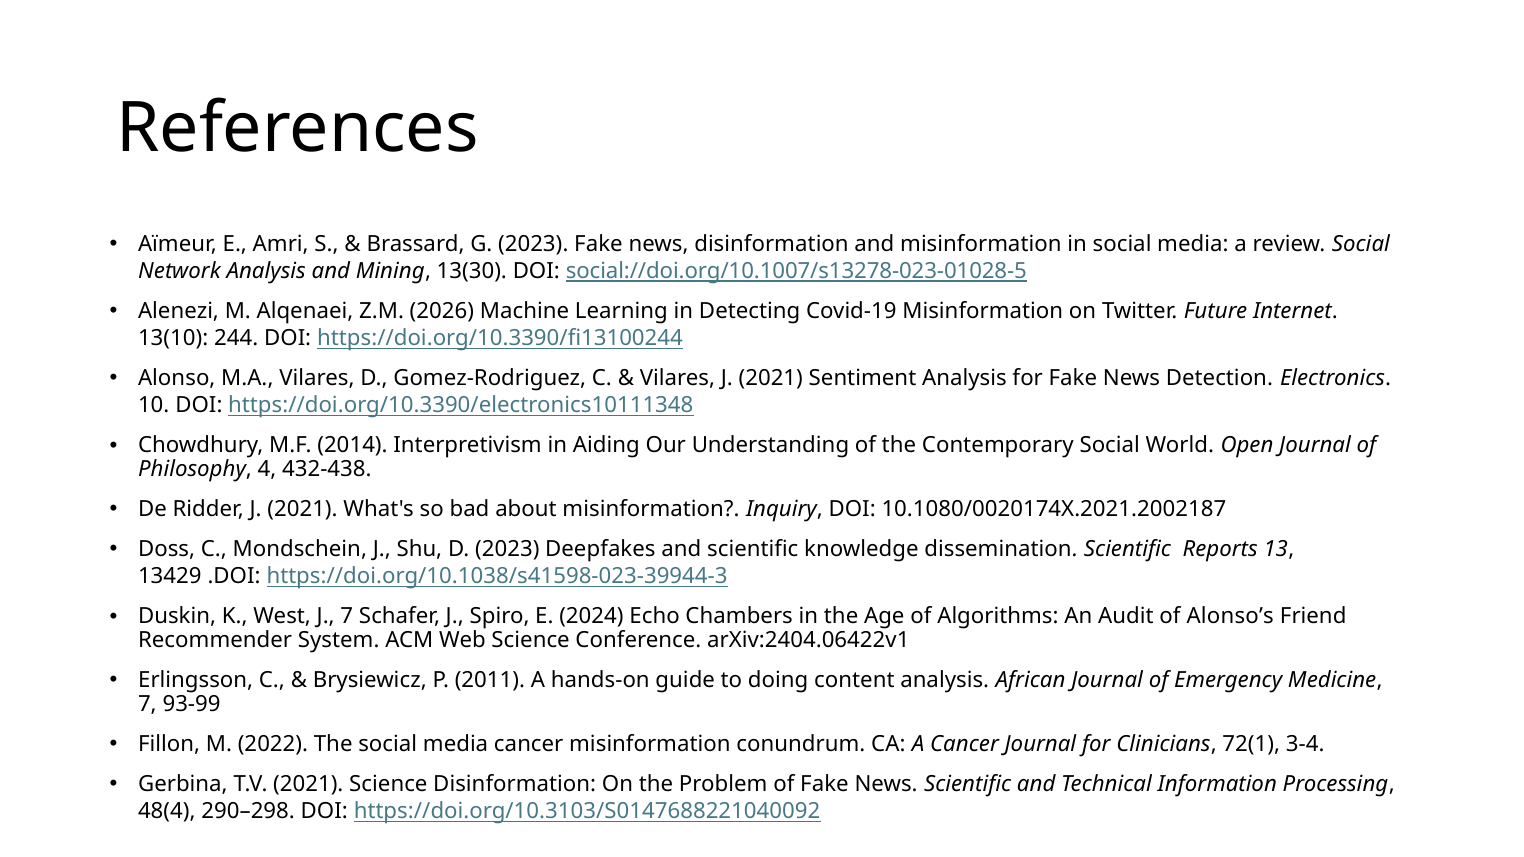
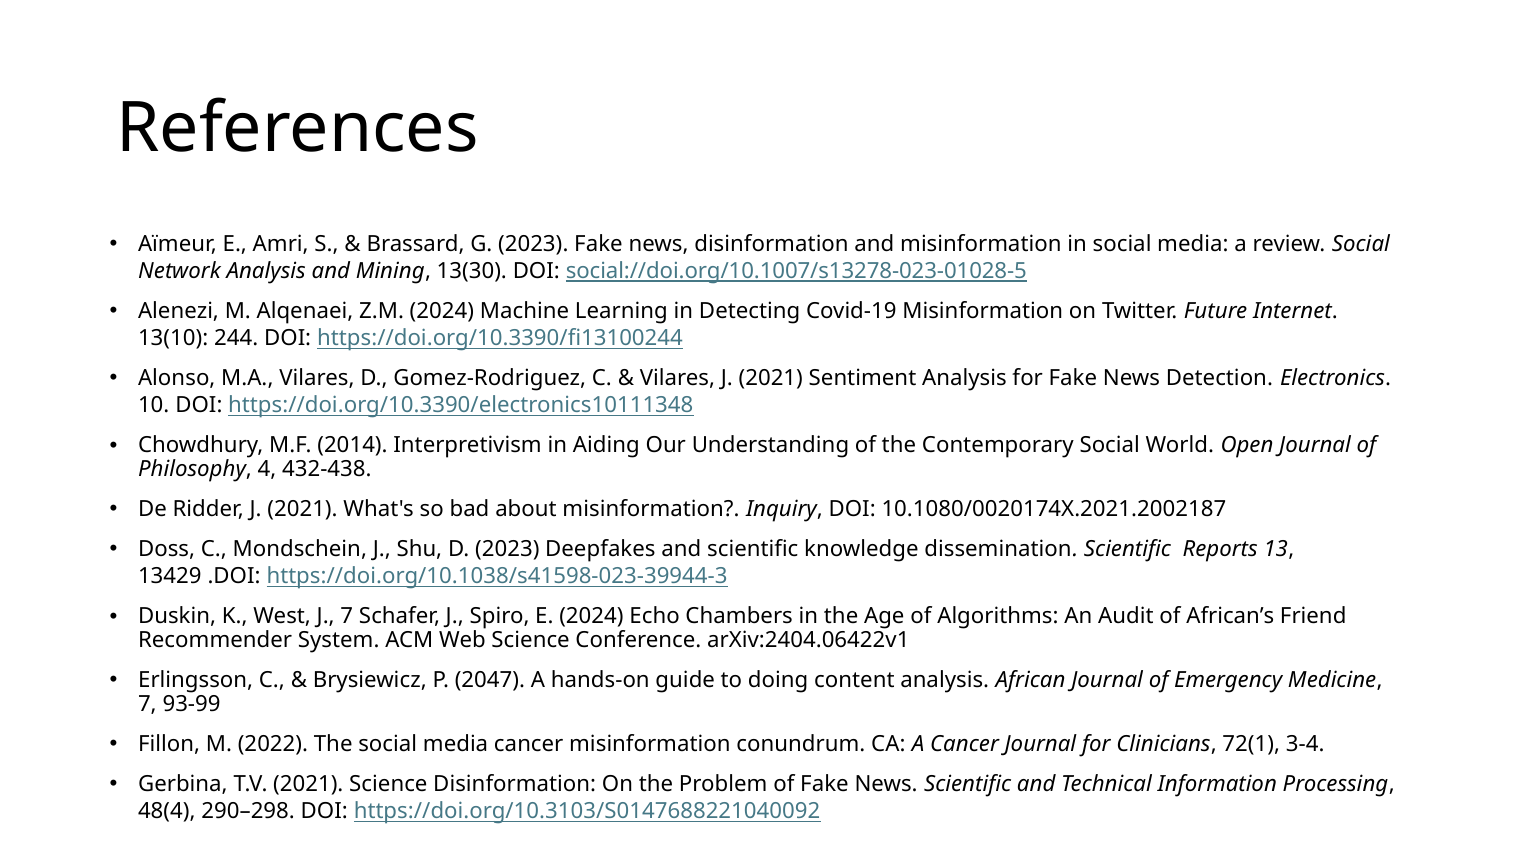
Z.M 2026: 2026 -> 2024 (442, 311)
Alonso’s: Alonso’s -> African’s (1230, 617)
2011: 2011 -> 2047 (490, 681)
